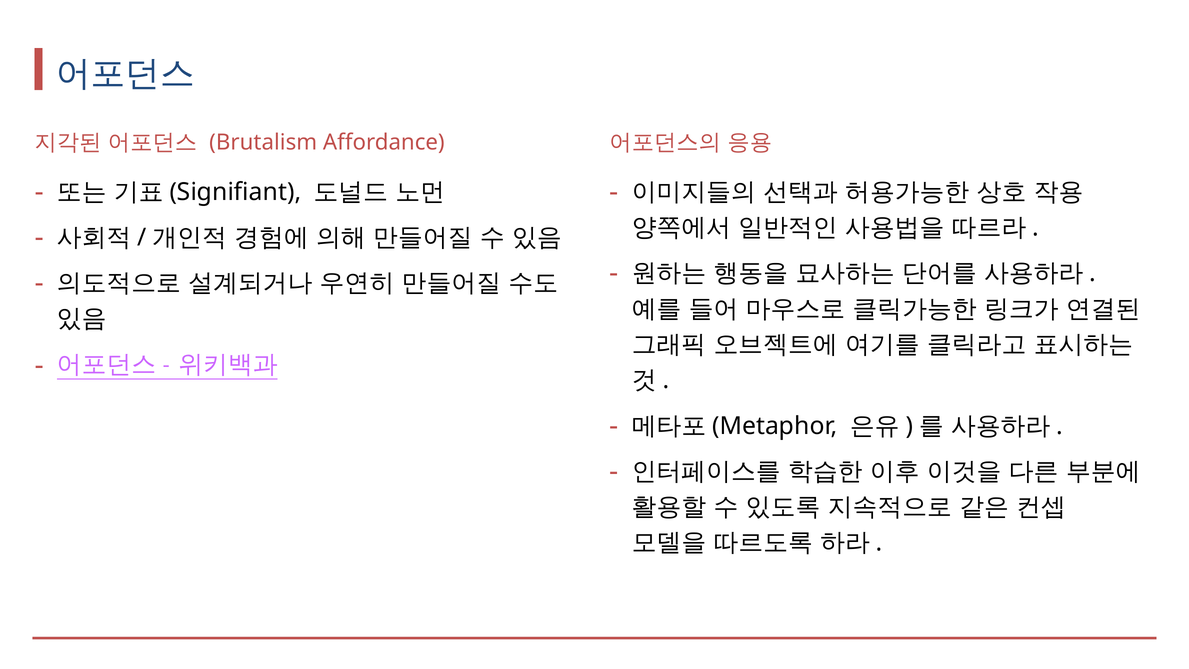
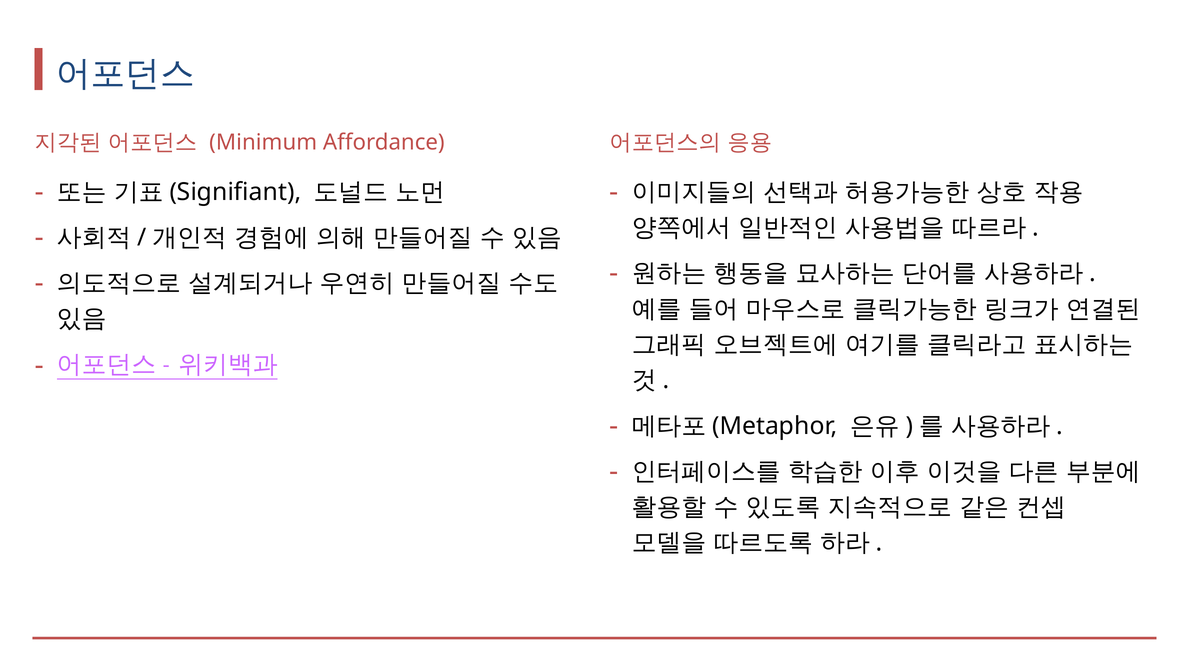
Brutalism: Brutalism -> Minimum (263, 142)
